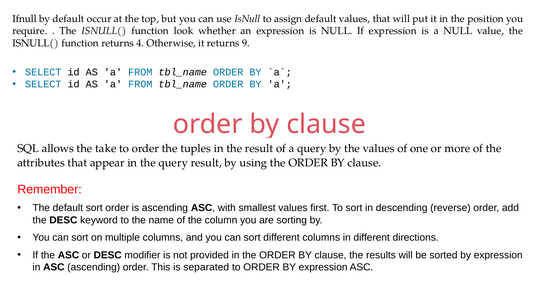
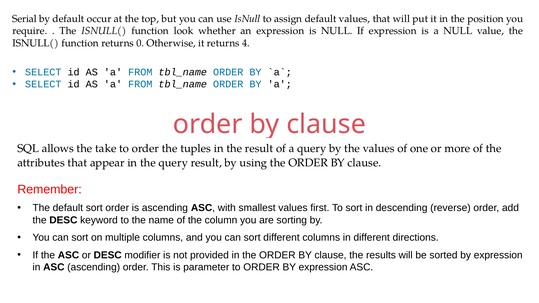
Ifnull: Ifnull -> Serial (25, 19)
4: 4 -> 0 (140, 43)
9: 9 -> 4 (246, 43)
separated: separated -> parameter (206, 267)
